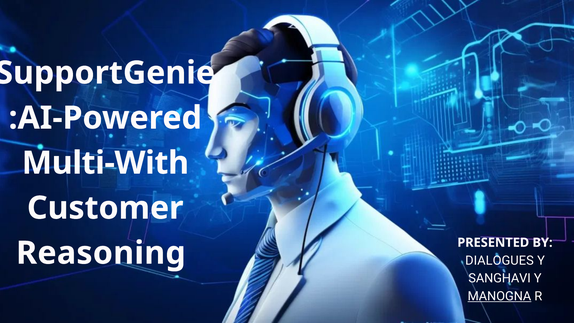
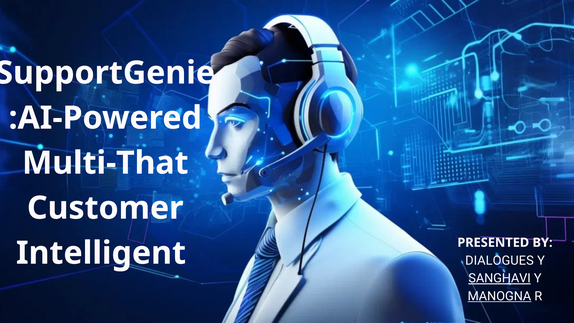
Multi-With: Multi-With -> Multi-That (105, 163)
Reasoning: Reasoning -> Intelligent (101, 253)
SANGHAVI underline: none -> present (500, 278)
